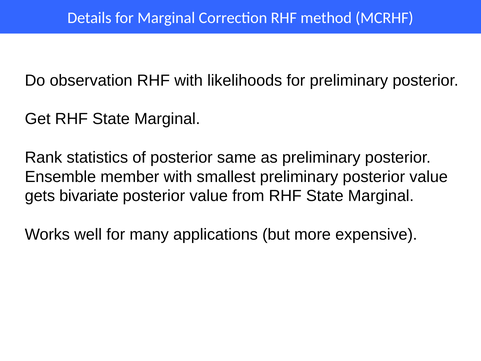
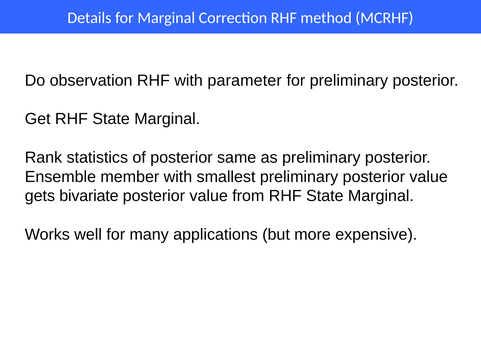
likelihoods: likelihoods -> parameter (245, 80)
